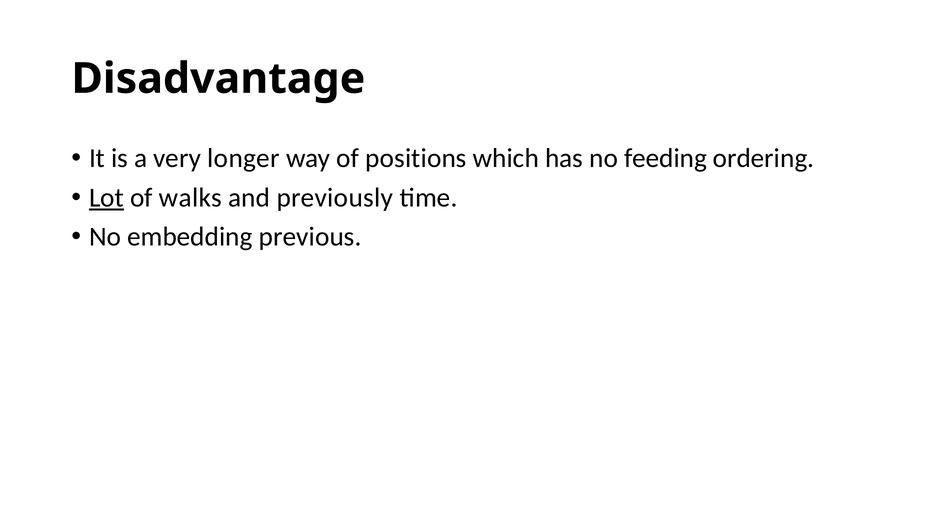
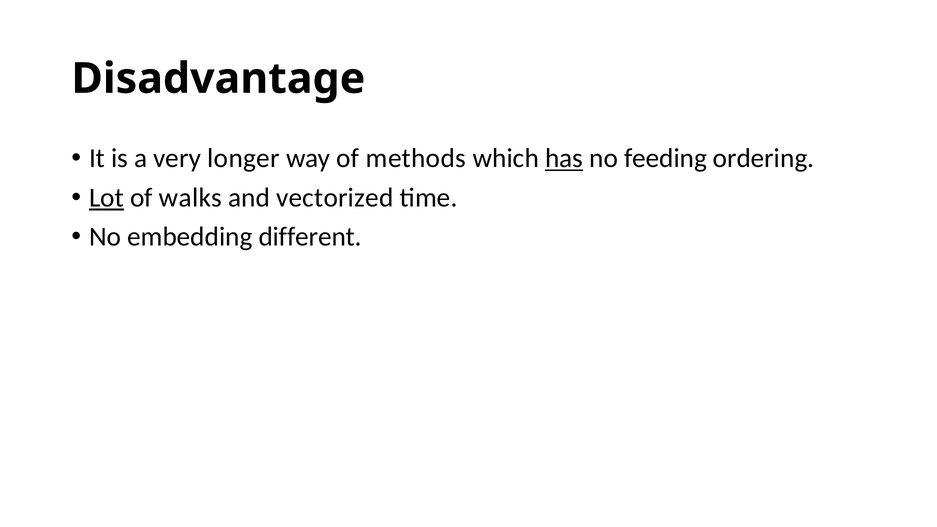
positions: positions -> methods (416, 158)
has underline: none -> present (564, 158)
previously: previously -> vectorized (335, 198)
previous: previous -> different (310, 237)
